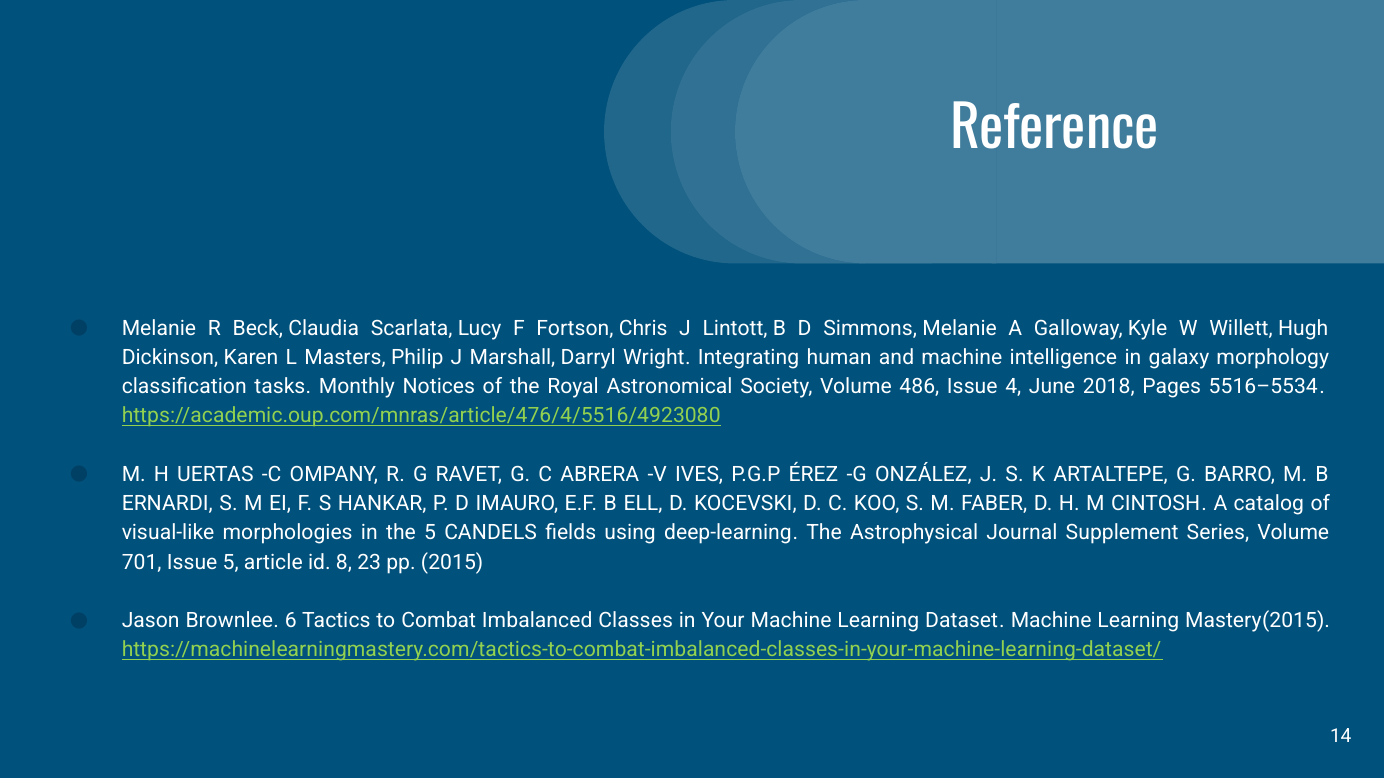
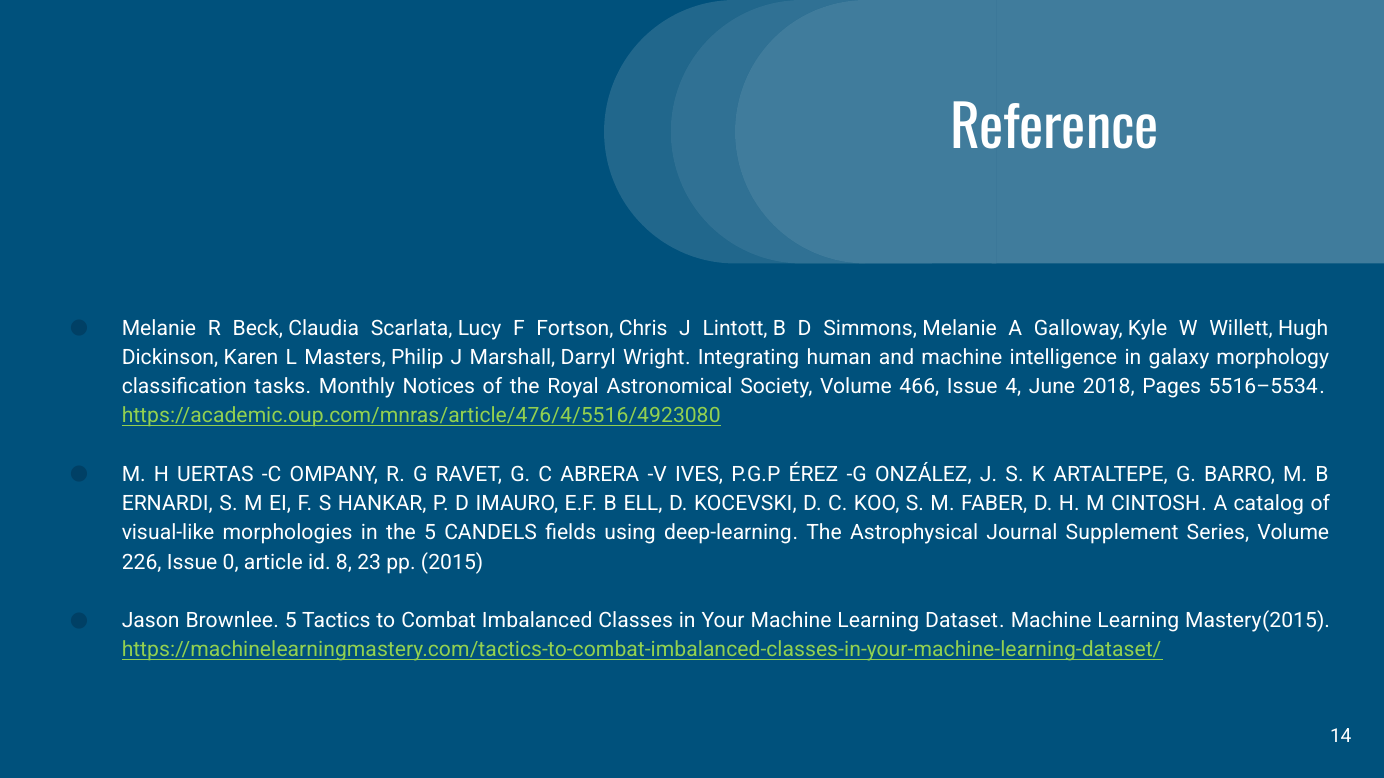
486: 486 -> 466 (919, 387)
701: 701 -> 226 (142, 562)
Issue 5: 5 -> 0 (231, 562)
Brownlee 6: 6 -> 5 (291, 621)
